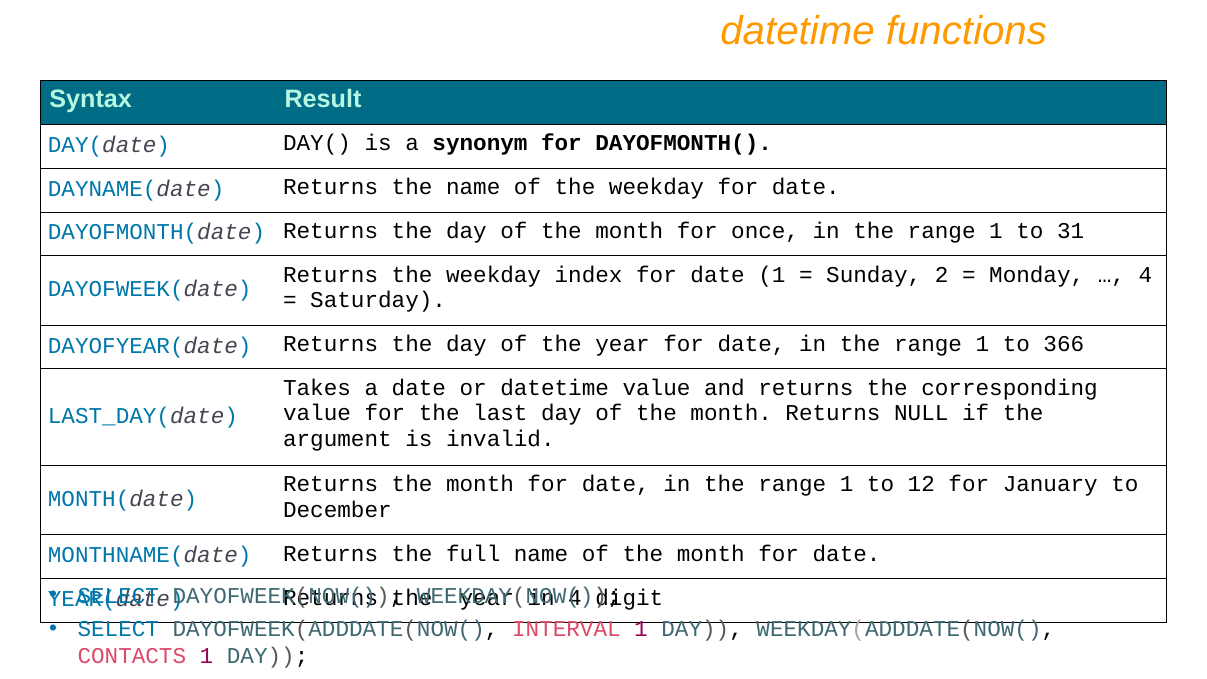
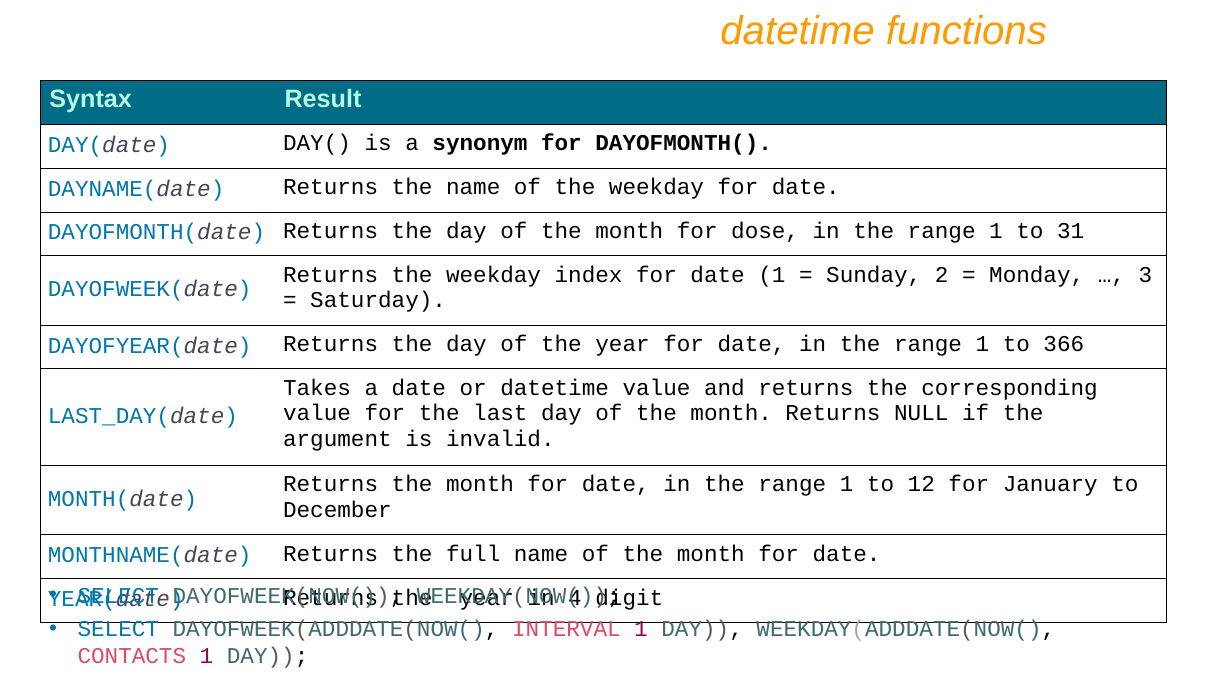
once: once -> dose (765, 231)
4: 4 -> 3 (1145, 275)
